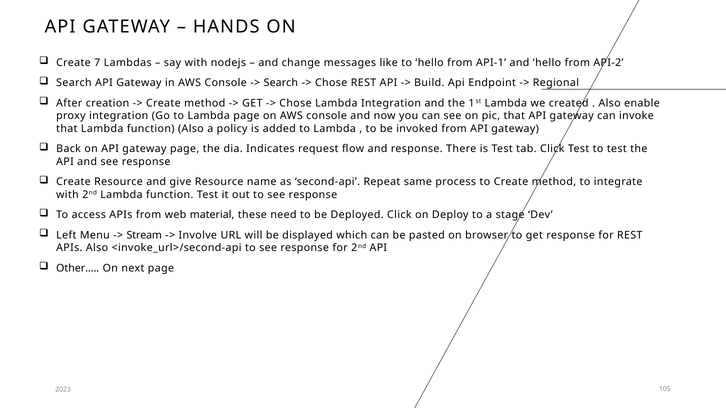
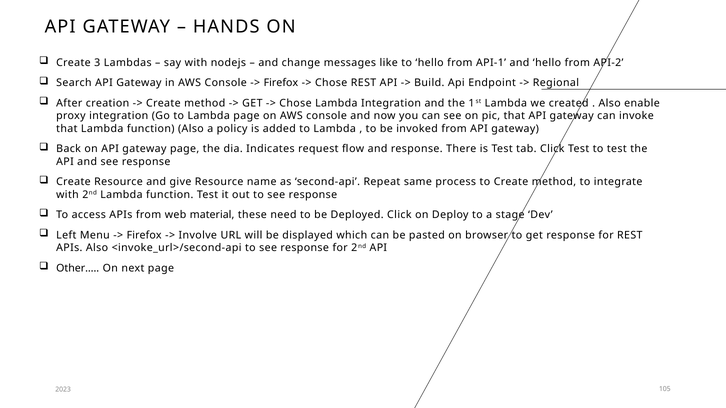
7: 7 -> 3 (97, 63)
Search: Search -> Firefox (281, 83)
Stream: Stream -> Firefox (144, 235)
